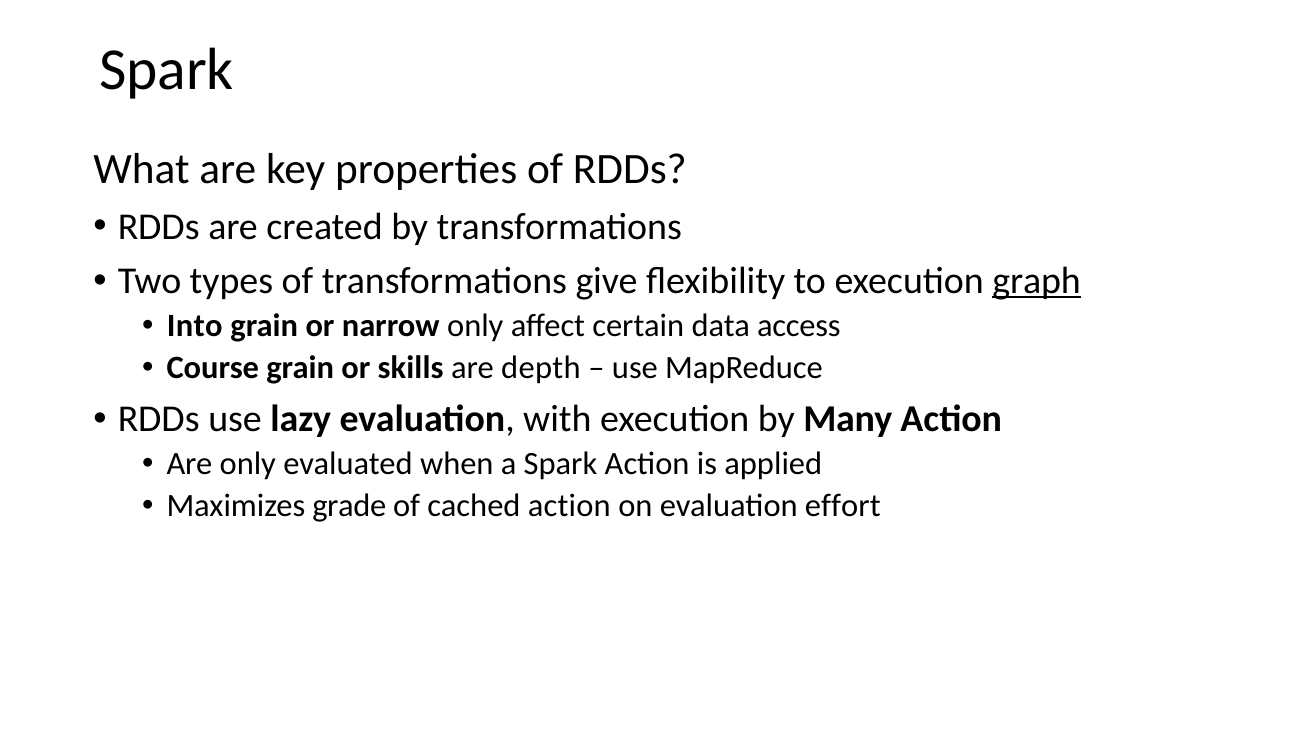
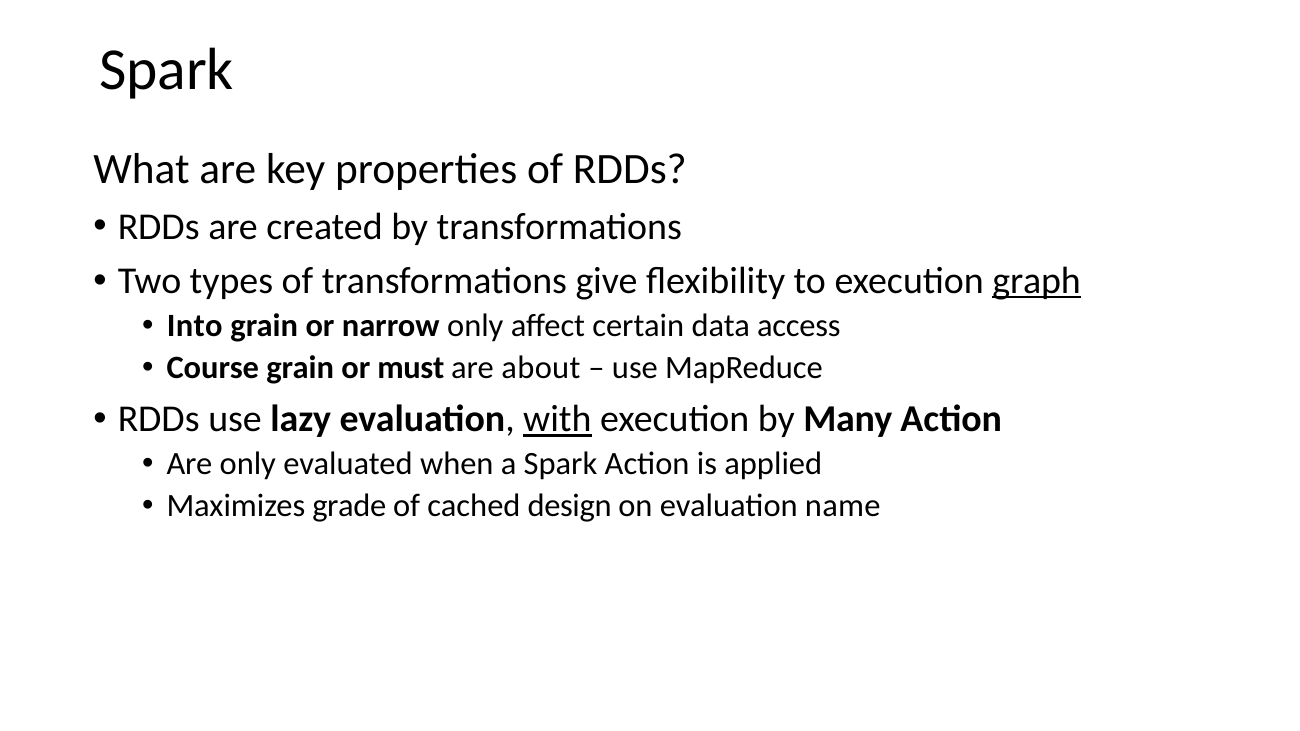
skills: skills -> must (411, 368)
depth: depth -> about (541, 368)
with underline: none -> present (557, 419)
cached action: action -> design (570, 506)
effort: effort -> name (843, 506)
